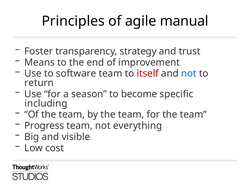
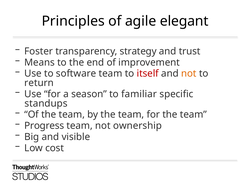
manual: manual -> elegant (184, 21)
not colour: blue -> orange (189, 73)
become: become -> familiar (139, 94)
including: including -> standups (46, 103)
everything: everything -> ownership (137, 125)
